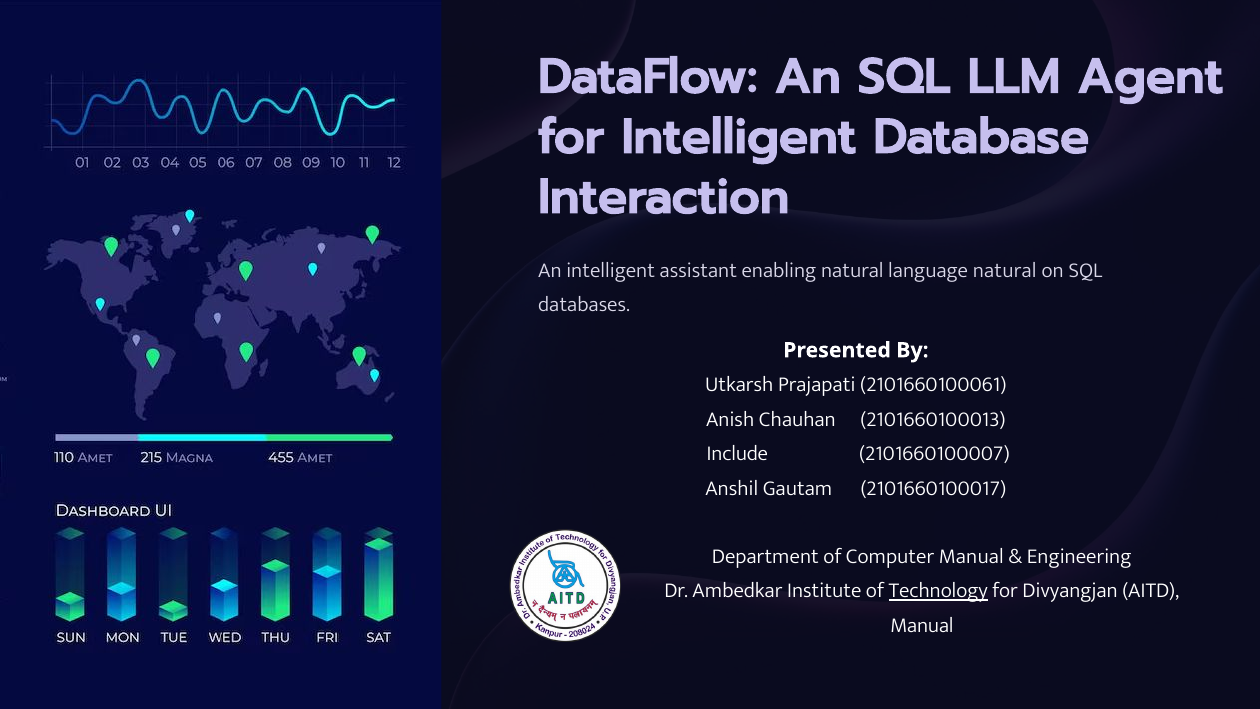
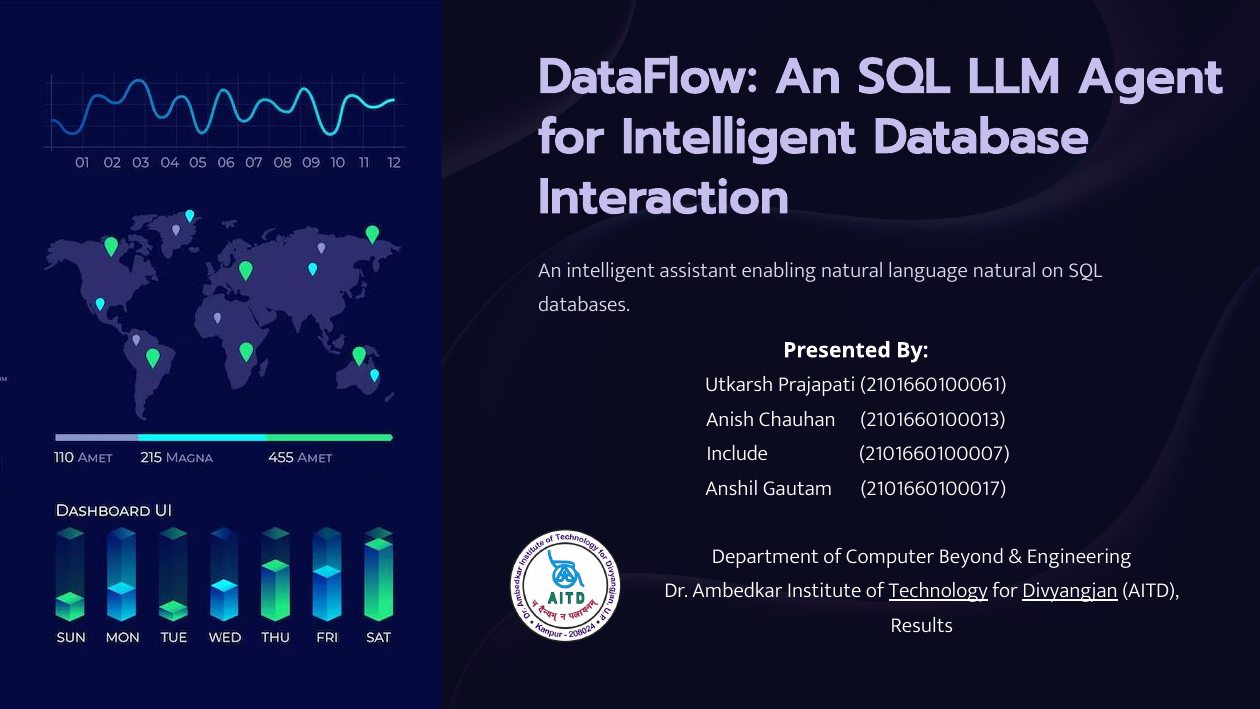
Computer Manual: Manual -> Beyond (971, 556)
Divyangjan underline: none -> present (1070, 591)
Manual: Manual -> Results (922, 625)
